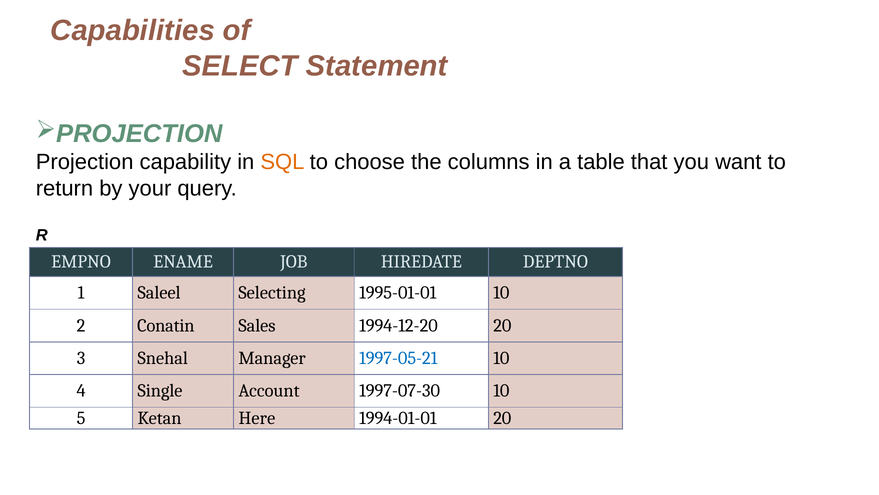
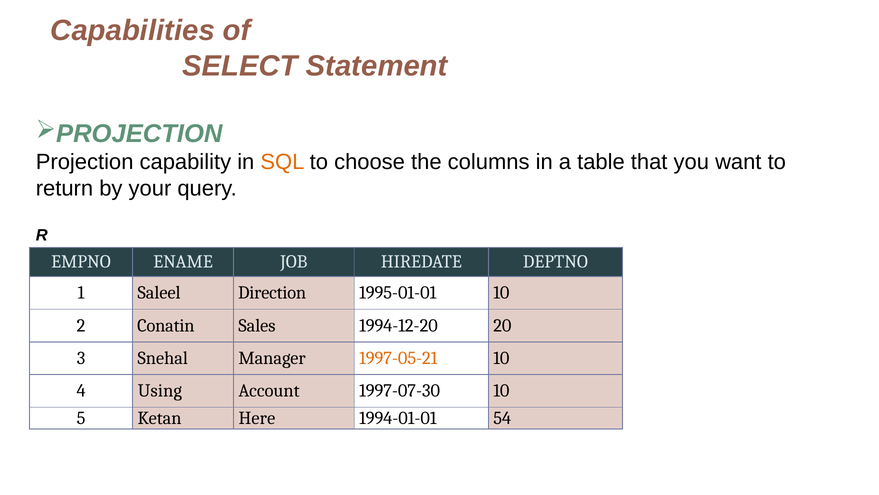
Selecting: Selecting -> Direction (272, 292)
1997-05-21 colour: blue -> orange (398, 358)
Single: Single -> Using (160, 390)
1994-01-01 20: 20 -> 54 (502, 418)
